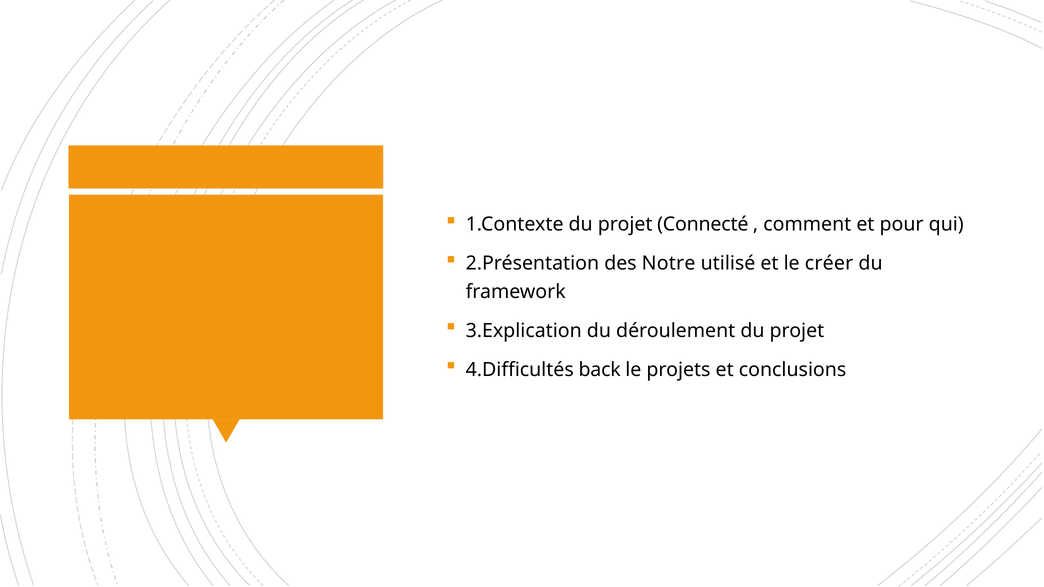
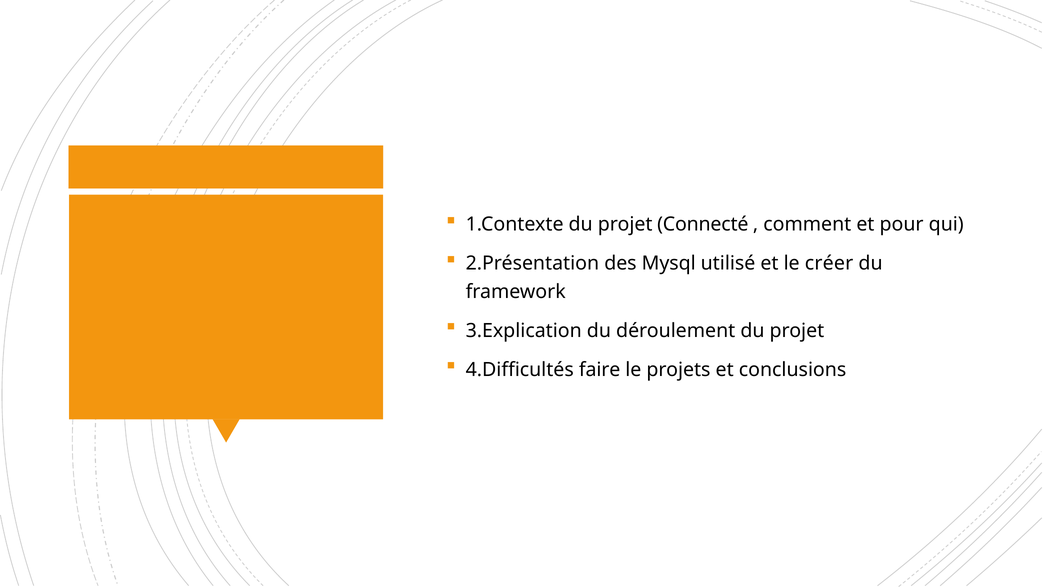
Notre: Notre -> Mysql (669, 264)
back: back -> faire (600, 370)
